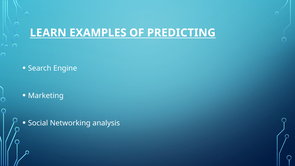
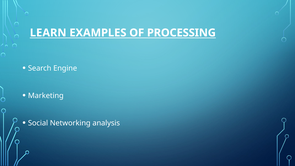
PREDICTING: PREDICTING -> PROCESSING (181, 33)
